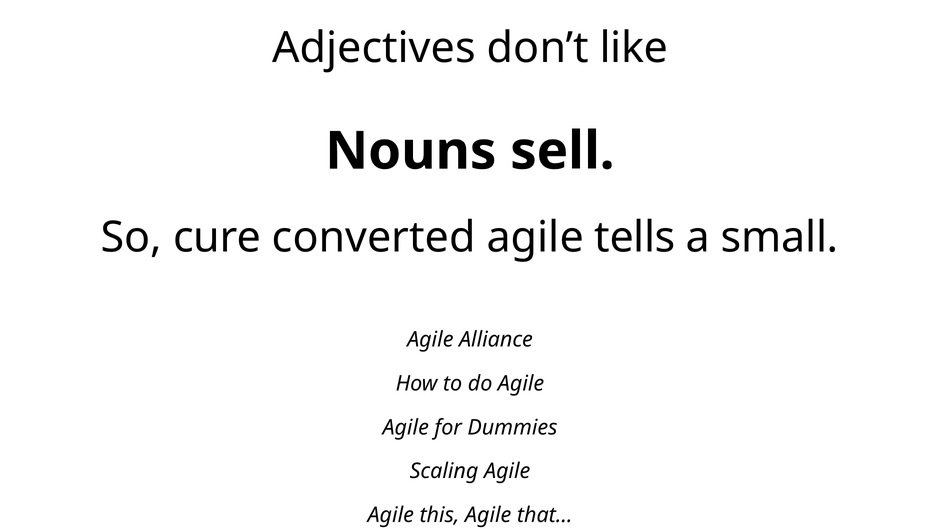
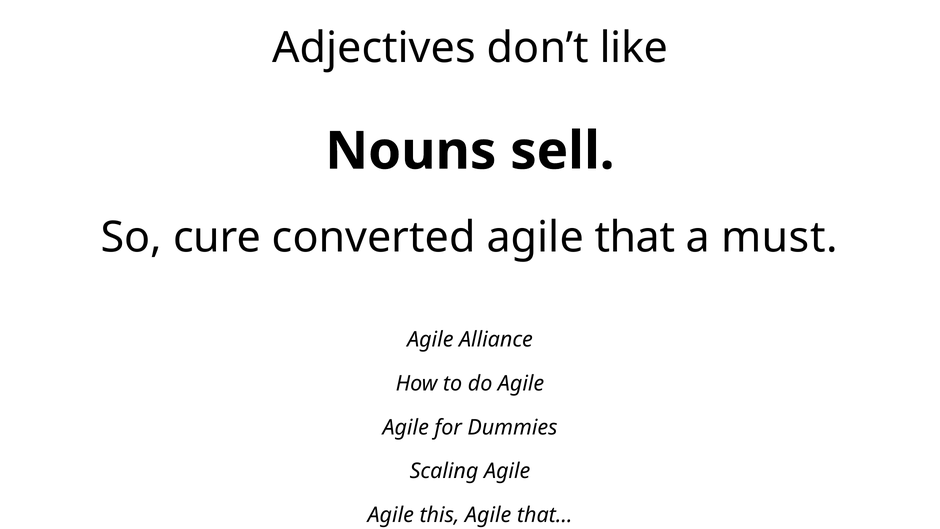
tells: tells -> that (635, 237)
small: small -> must (779, 237)
